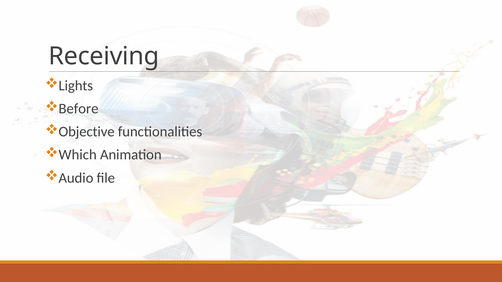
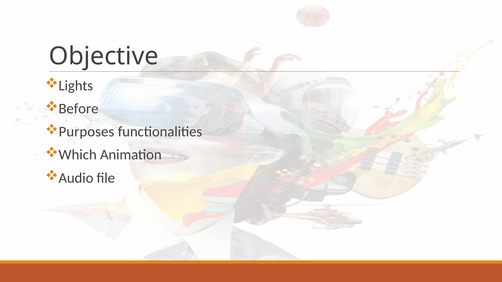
Receiving: Receiving -> Objective (104, 56)
Objective: Objective -> Purposes (86, 132)
